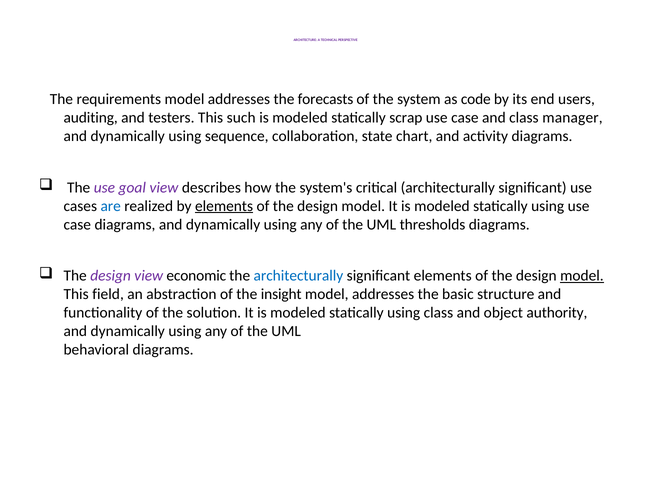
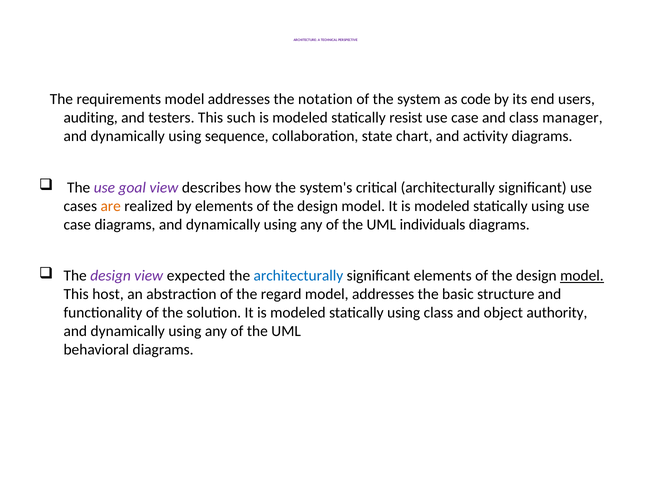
forecasts: forecasts -> notation (325, 99)
scrap: scrap -> resist (406, 118)
are colour: blue -> orange (111, 206)
elements underline: present -> none (224, 206)
thresholds: thresholds -> individuals (433, 224)
economic: economic -> expected (196, 276)
field: field -> host (108, 294)
insight: insight -> regard (281, 294)
